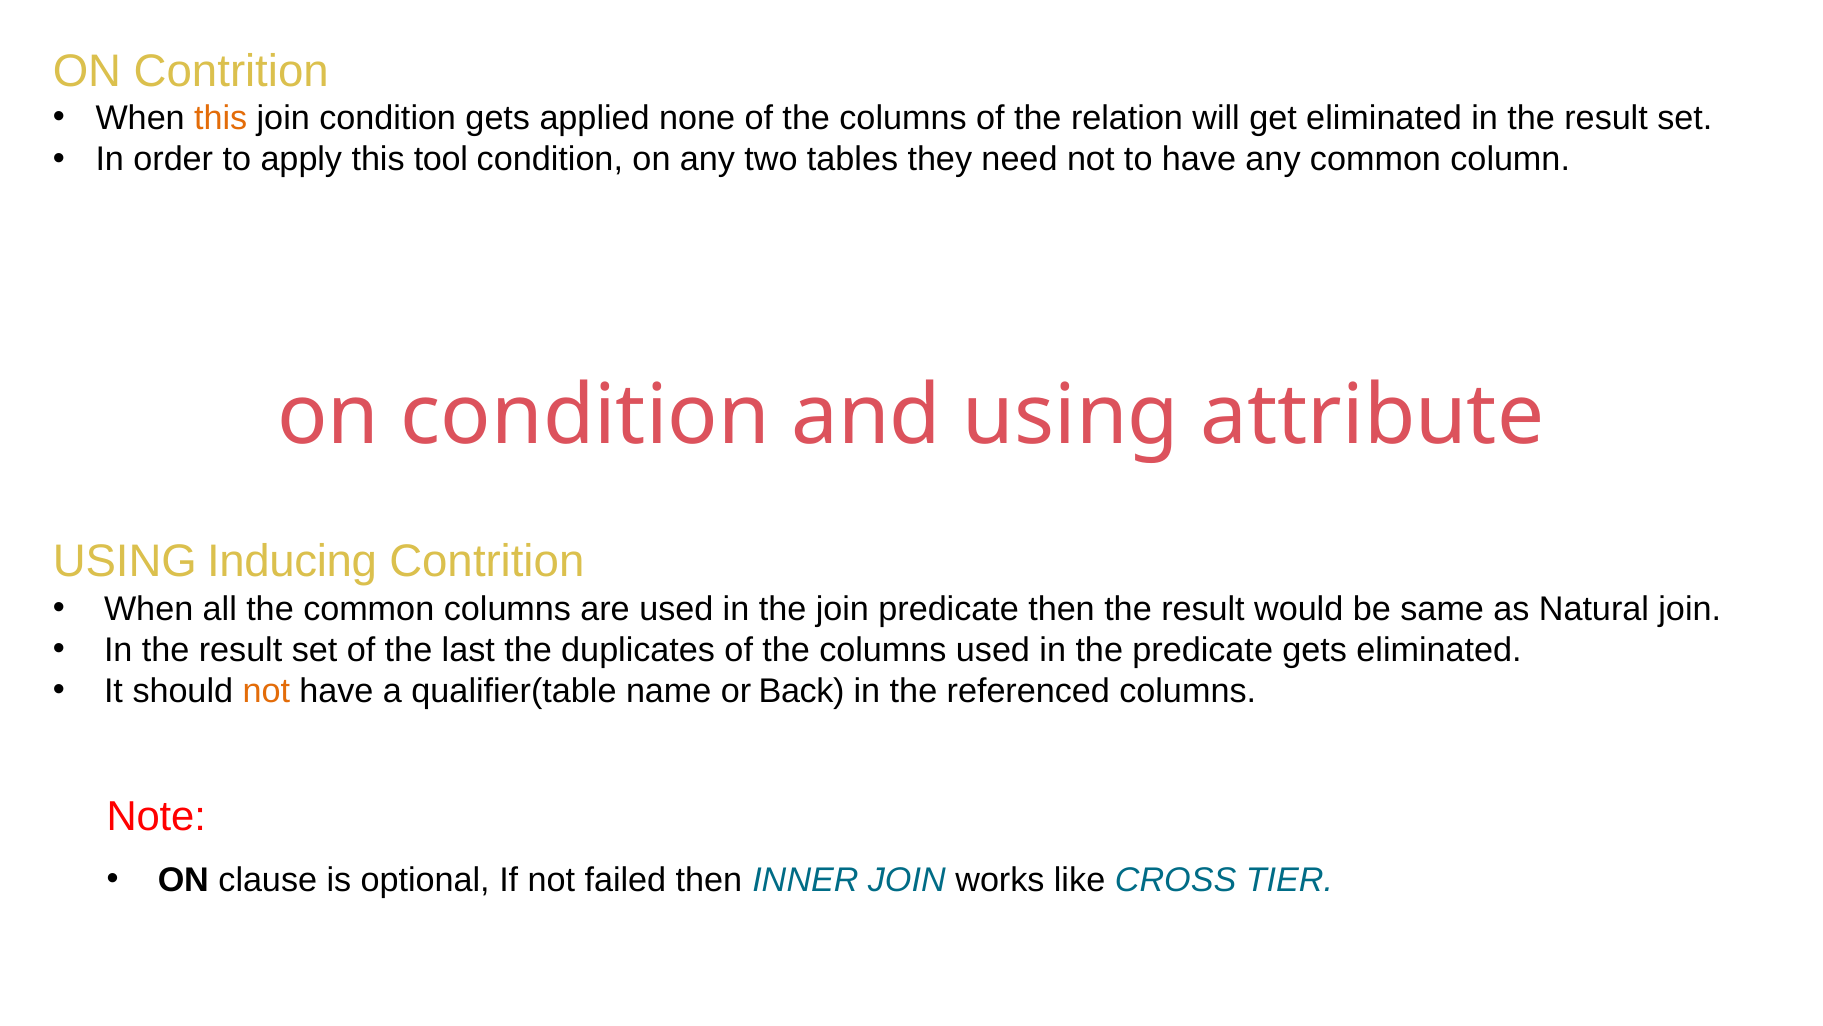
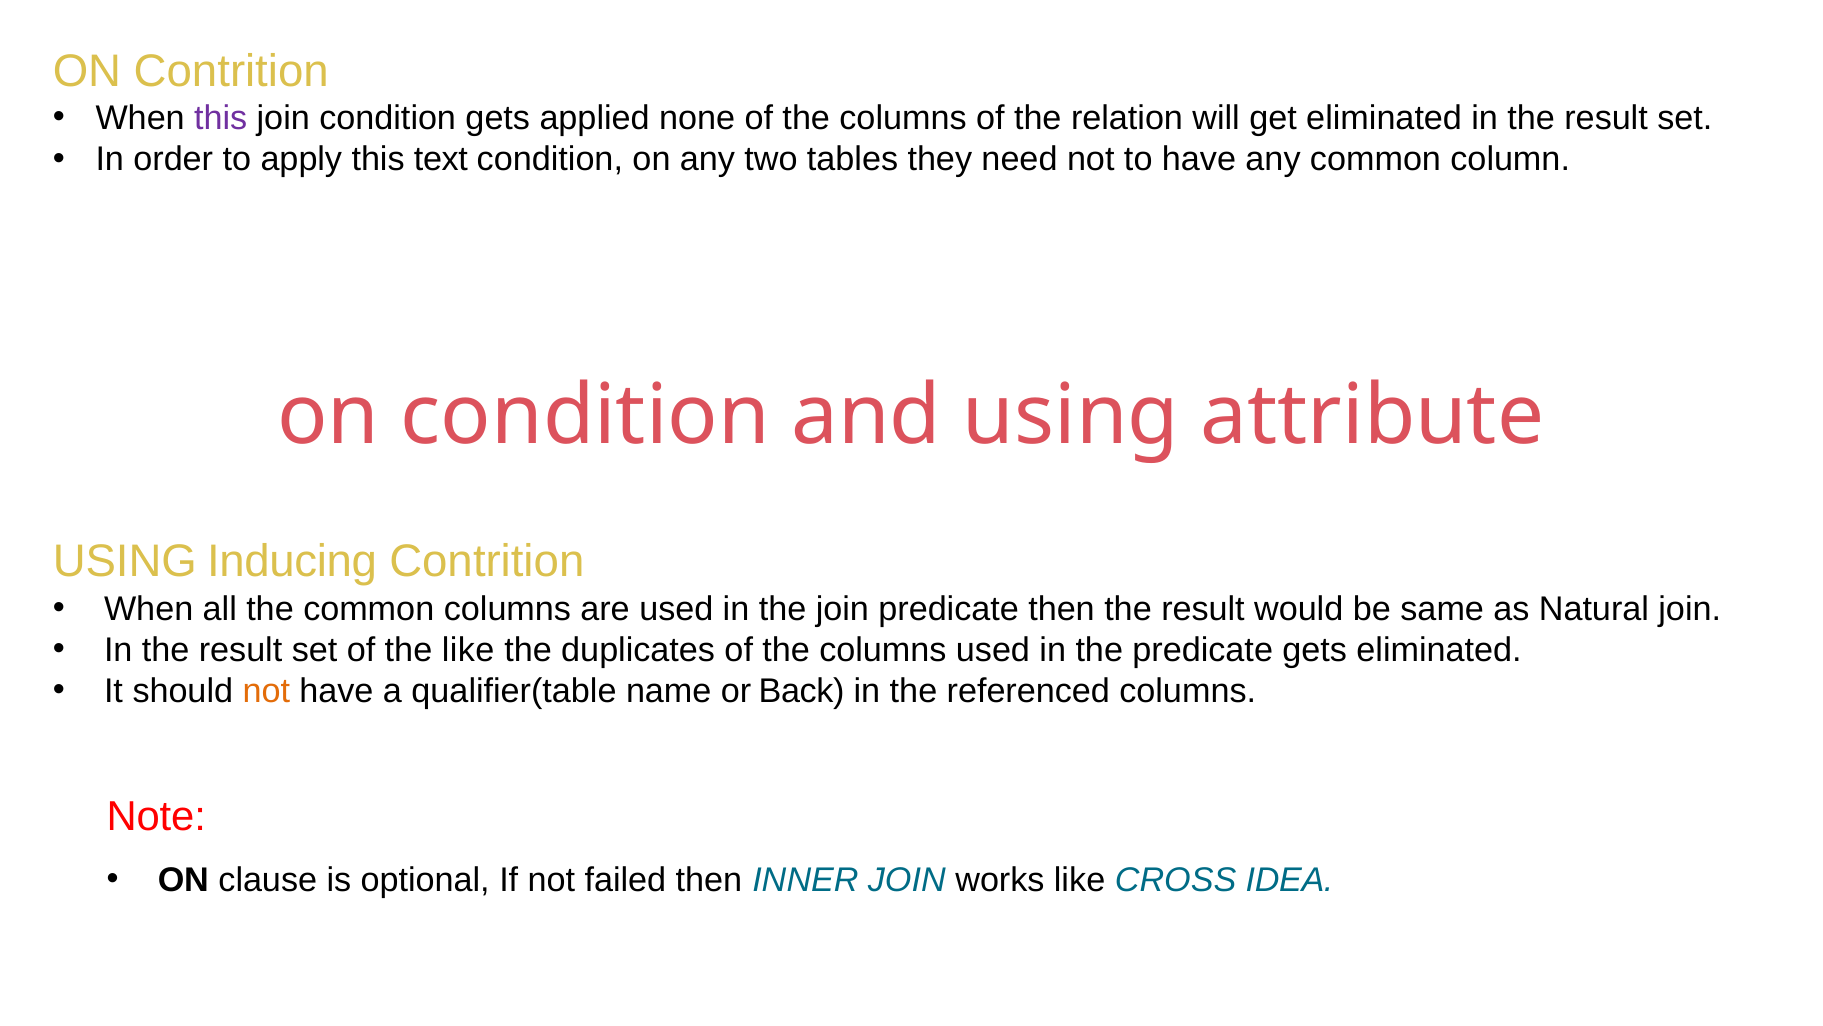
this colour: orange -> purple (221, 118)
tool: tool -> text (441, 159)
the last: last -> like (468, 649)
TIER: TIER -> IDEA (1290, 880)
